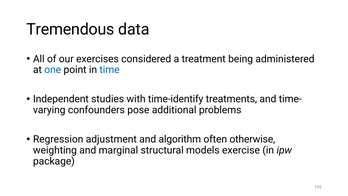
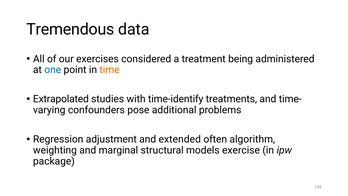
time colour: blue -> orange (110, 70)
Independent: Independent -> Extrapolated (61, 99)
algorithm: algorithm -> extended (180, 139)
otherwise: otherwise -> algorithm (252, 139)
